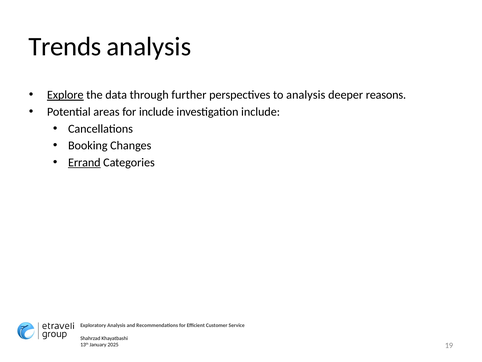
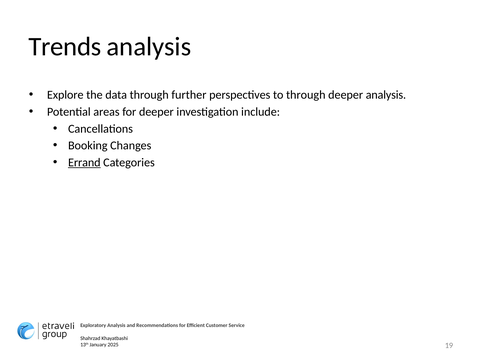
Explore underline: present -> none (65, 95)
to analysis: analysis -> through (306, 95)
deeper reasons: reasons -> analysis (386, 95)
for include: include -> deeper (156, 112)
